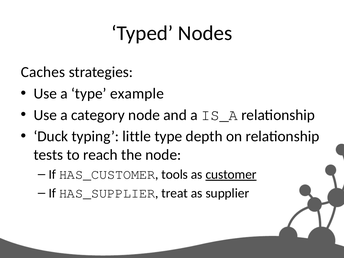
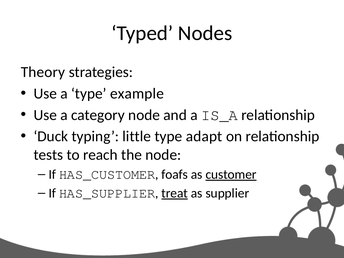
Caches: Caches -> Theory (43, 72)
depth: depth -> adapt (204, 136)
tools: tools -> foafs (175, 175)
treat underline: none -> present (175, 193)
